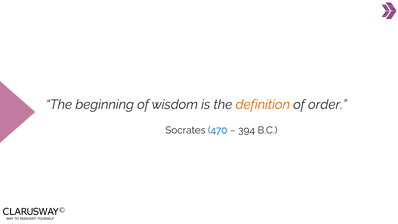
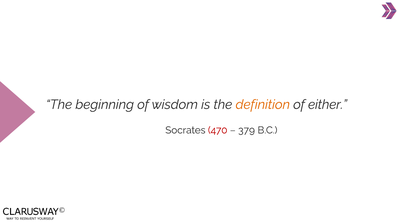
order: order -> either (328, 104)
470 colour: blue -> red (218, 130)
394: 394 -> 379 (247, 130)
